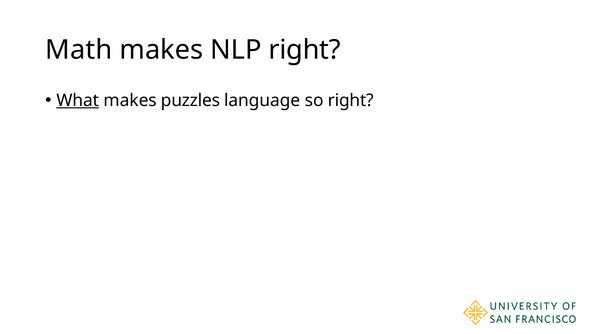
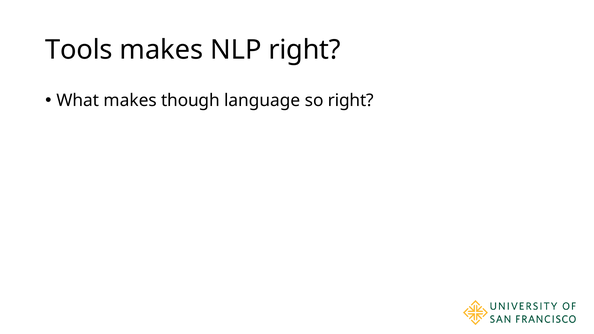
Math: Math -> Tools (79, 50)
What underline: present -> none (78, 100)
puzzles: puzzles -> though (190, 100)
